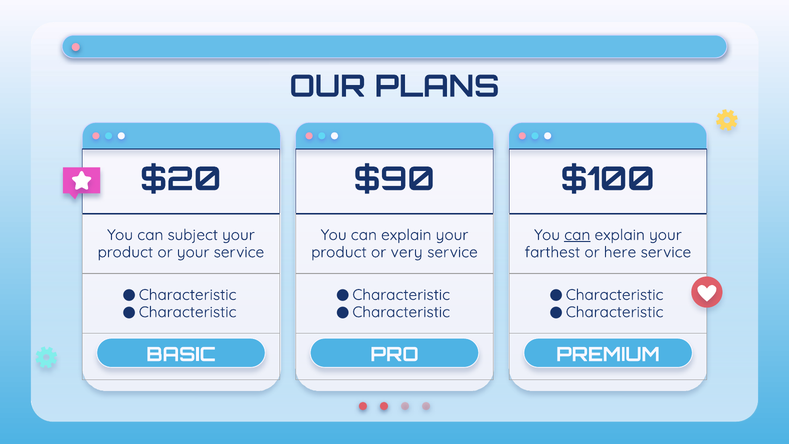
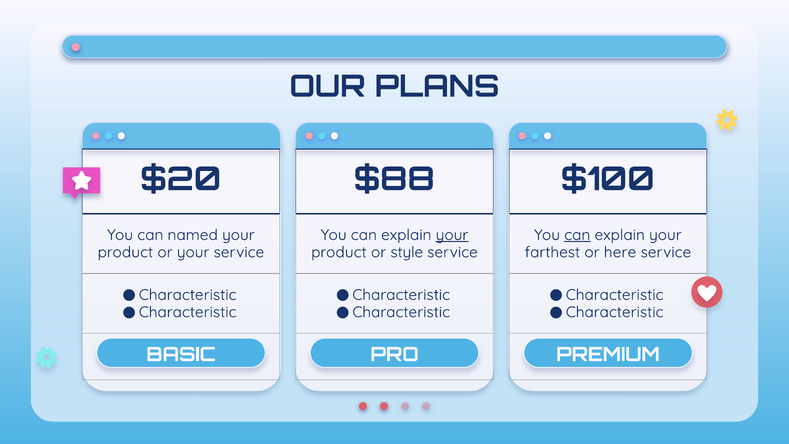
$90: $90 -> $88 (395, 179)
subject: subject -> named (193, 235)
your underline: none -> present (452, 235)
very: very -> style (407, 252)
